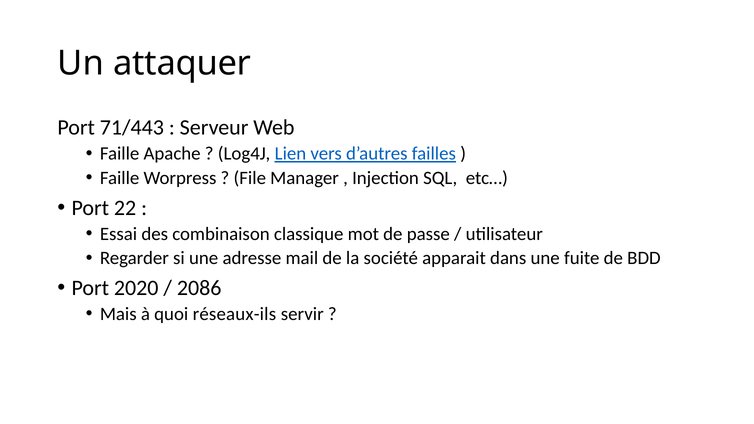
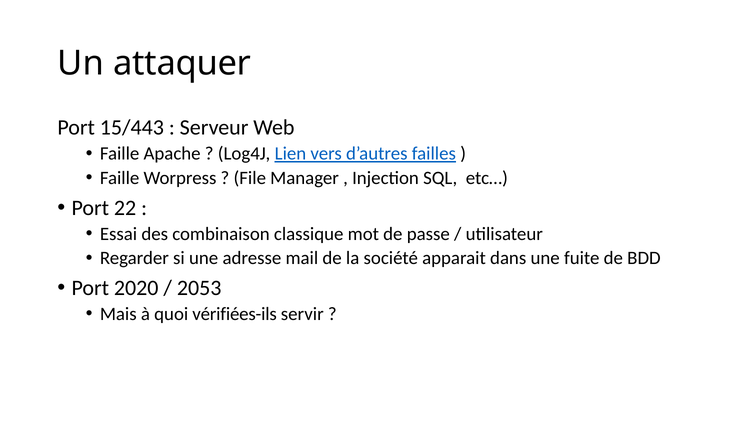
71/443: 71/443 -> 15/443 (132, 127)
2086: 2086 -> 2053 (199, 288)
réseaux-ils: réseaux-ils -> vérifiées-ils (235, 314)
